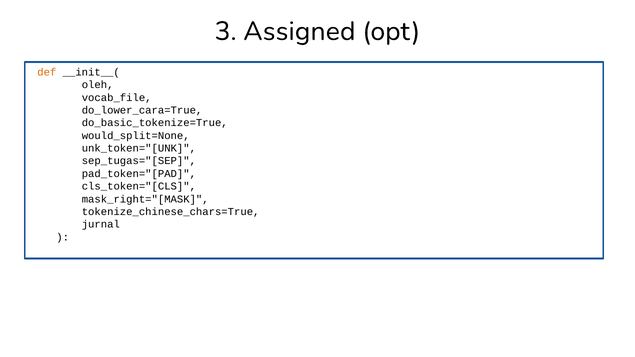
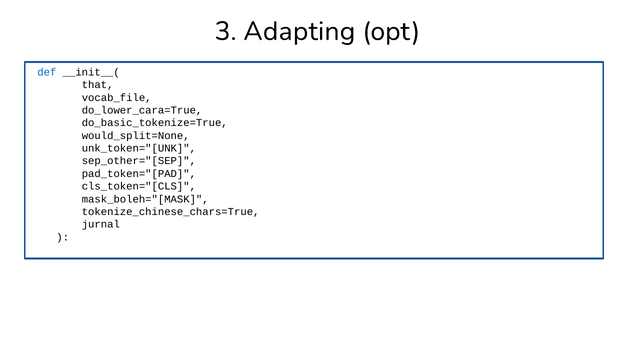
Assigned: Assigned -> Adapting (299, 31)
def colour: orange -> blue (47, 72)
oleh: oleh -> that (98, 85)
sep_tugas="[SEP: sep_tugas="[SEP -> sep_other="[SEP (139, 161)
mask_right="[MASK: mask_right="[MASK -> mask_boleh="[MASK (145, 199)
